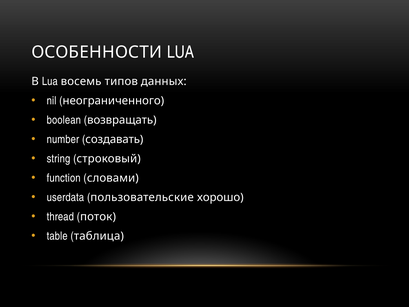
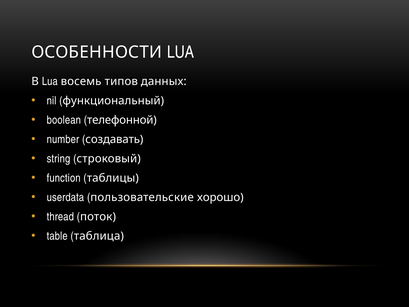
неограниченного: неограниченного -> функциональный (113, 101)
возвращать: возвращать -> телефонной (122, 120)
словами: словами -> таблицы (113, 178)
